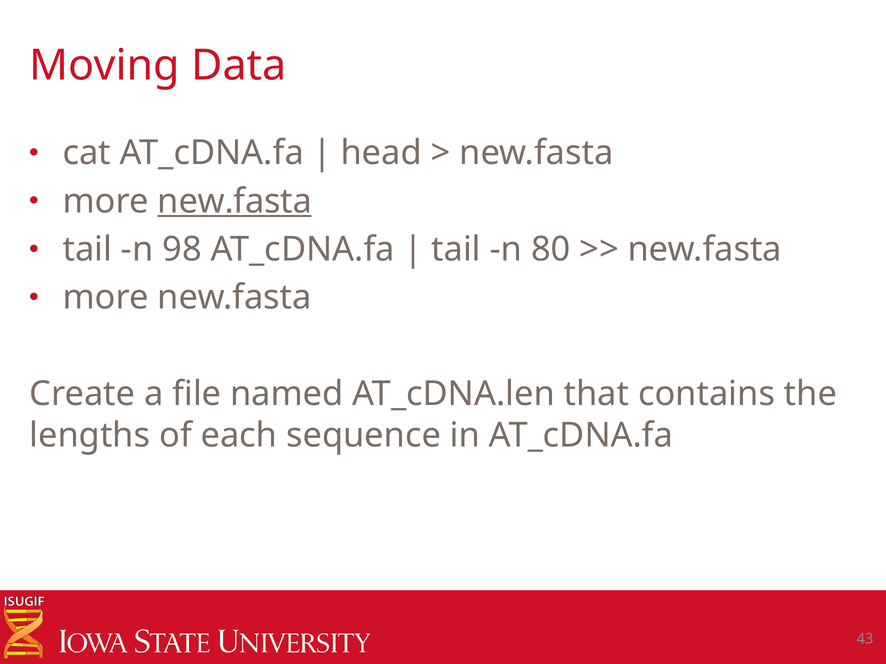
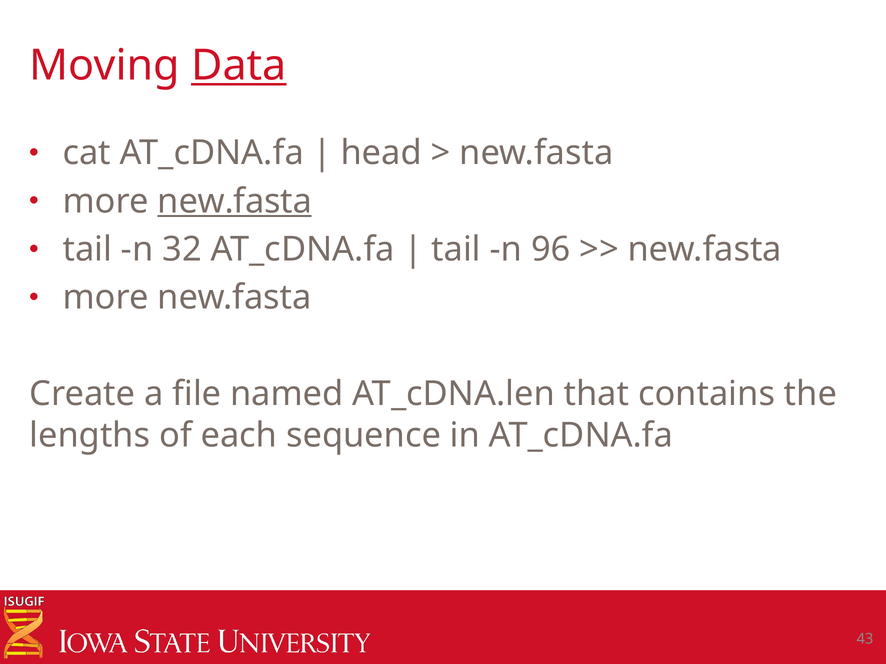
Data underline: none -> present (239, 66)
98: 98 -> 32 (182, 250)
80: 80 -> 96 (551, 250)
